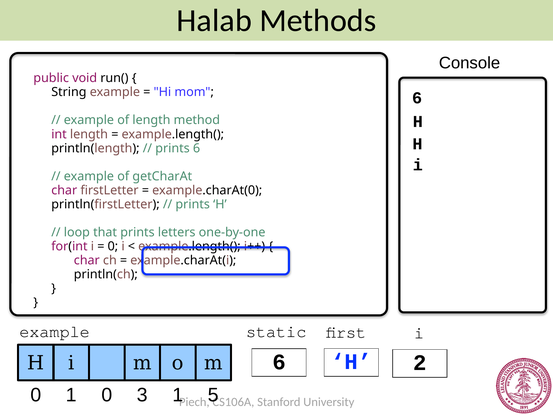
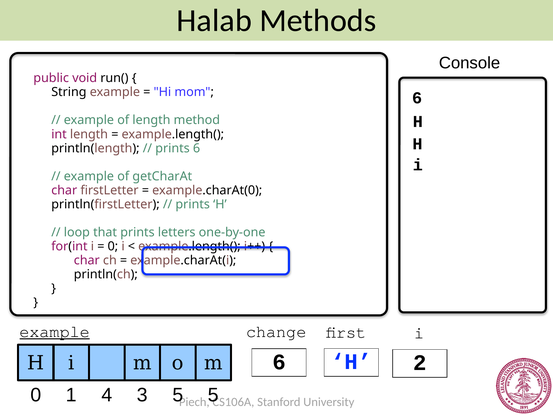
example underline: none -> present (55, 331)
static: static -> change (276, 331)
1 0: 0 -> 4 (107, 395)
3 1: 1 -> 5 (178, 395)
